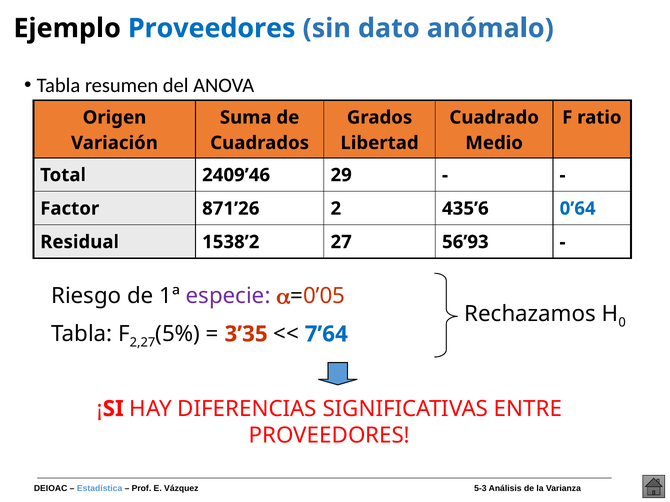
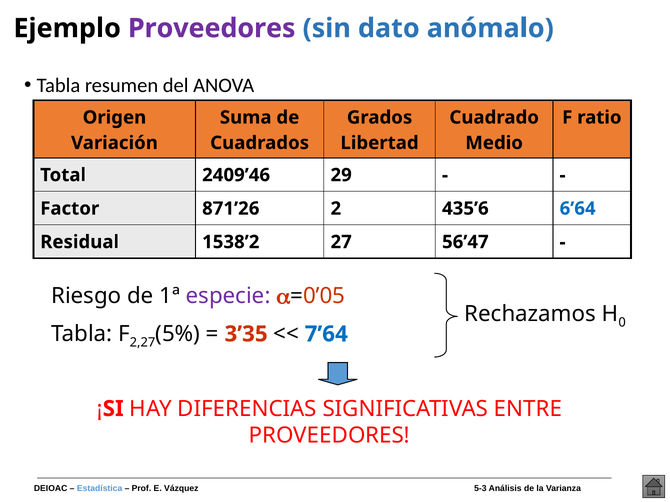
Proveedores colour: blue -> purple (212, 28)
0’64: 0’64 -> 6’64 (578, 209)
56’93: 56’93 -> 56’47 (465, 242)
